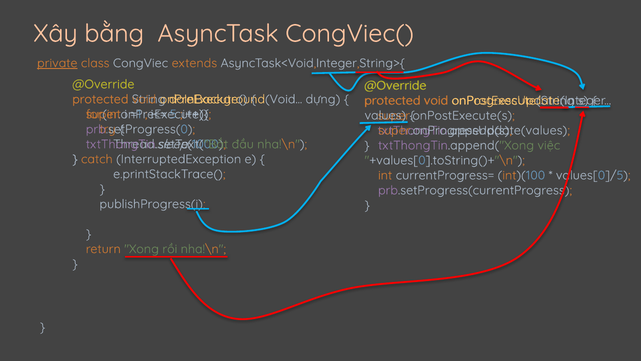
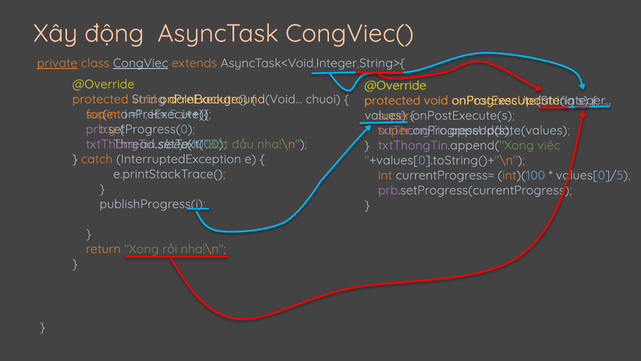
bằng: bằng -> động (114, 33)
CongViec underline: none -> present (141, 63)
dựng: dựng -> chuoi (323, 99)
